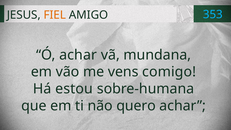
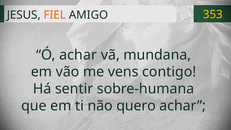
353 colour: light blue -> yellow (213, 14)
comigo: comigo -> contigo (169, 72)
estou: estou -> sentir (74, 89)
